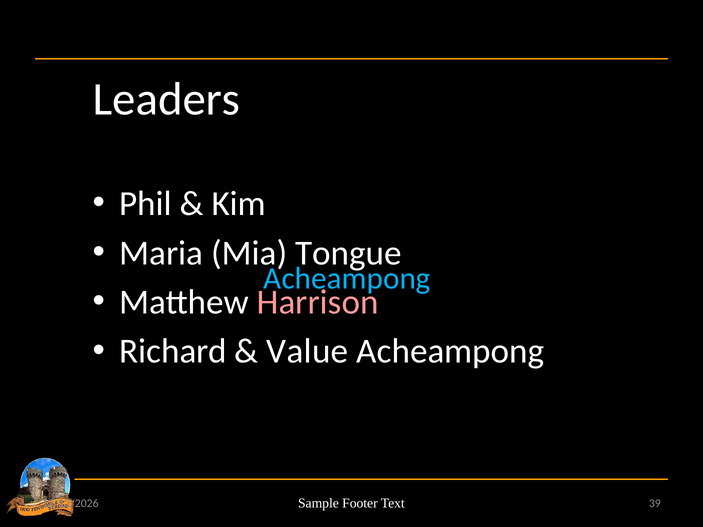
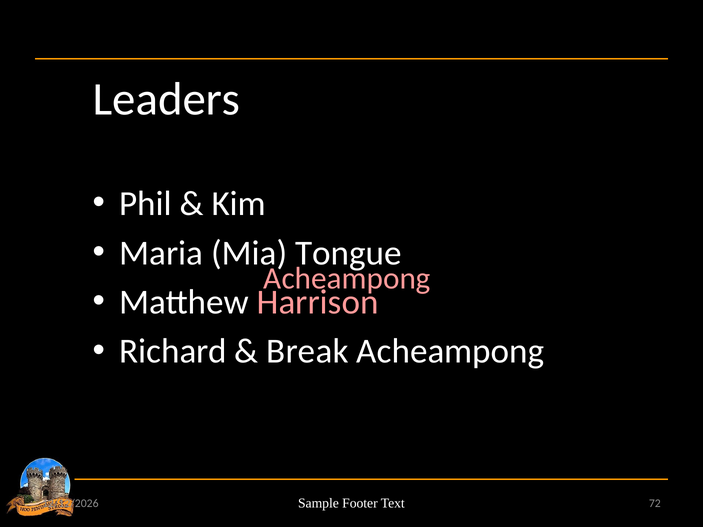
Acheampong colour: light blue -> pink (347, 279)
Value: Value -> Break (307, 351)
39: 39 -> 72 (655, 503)
